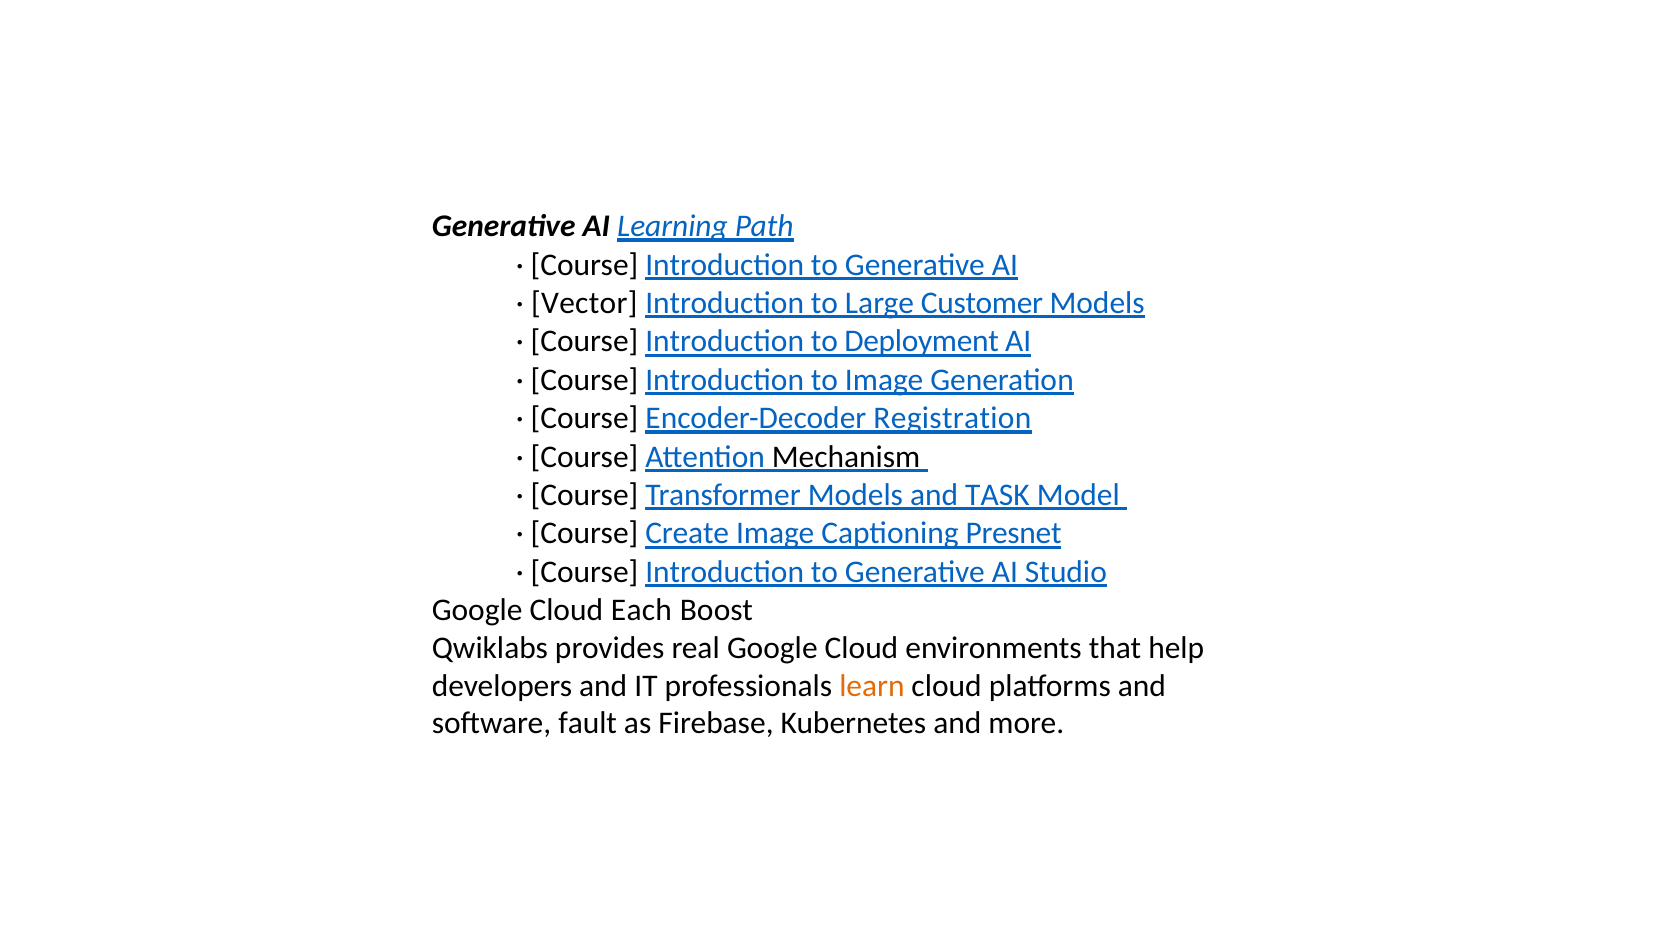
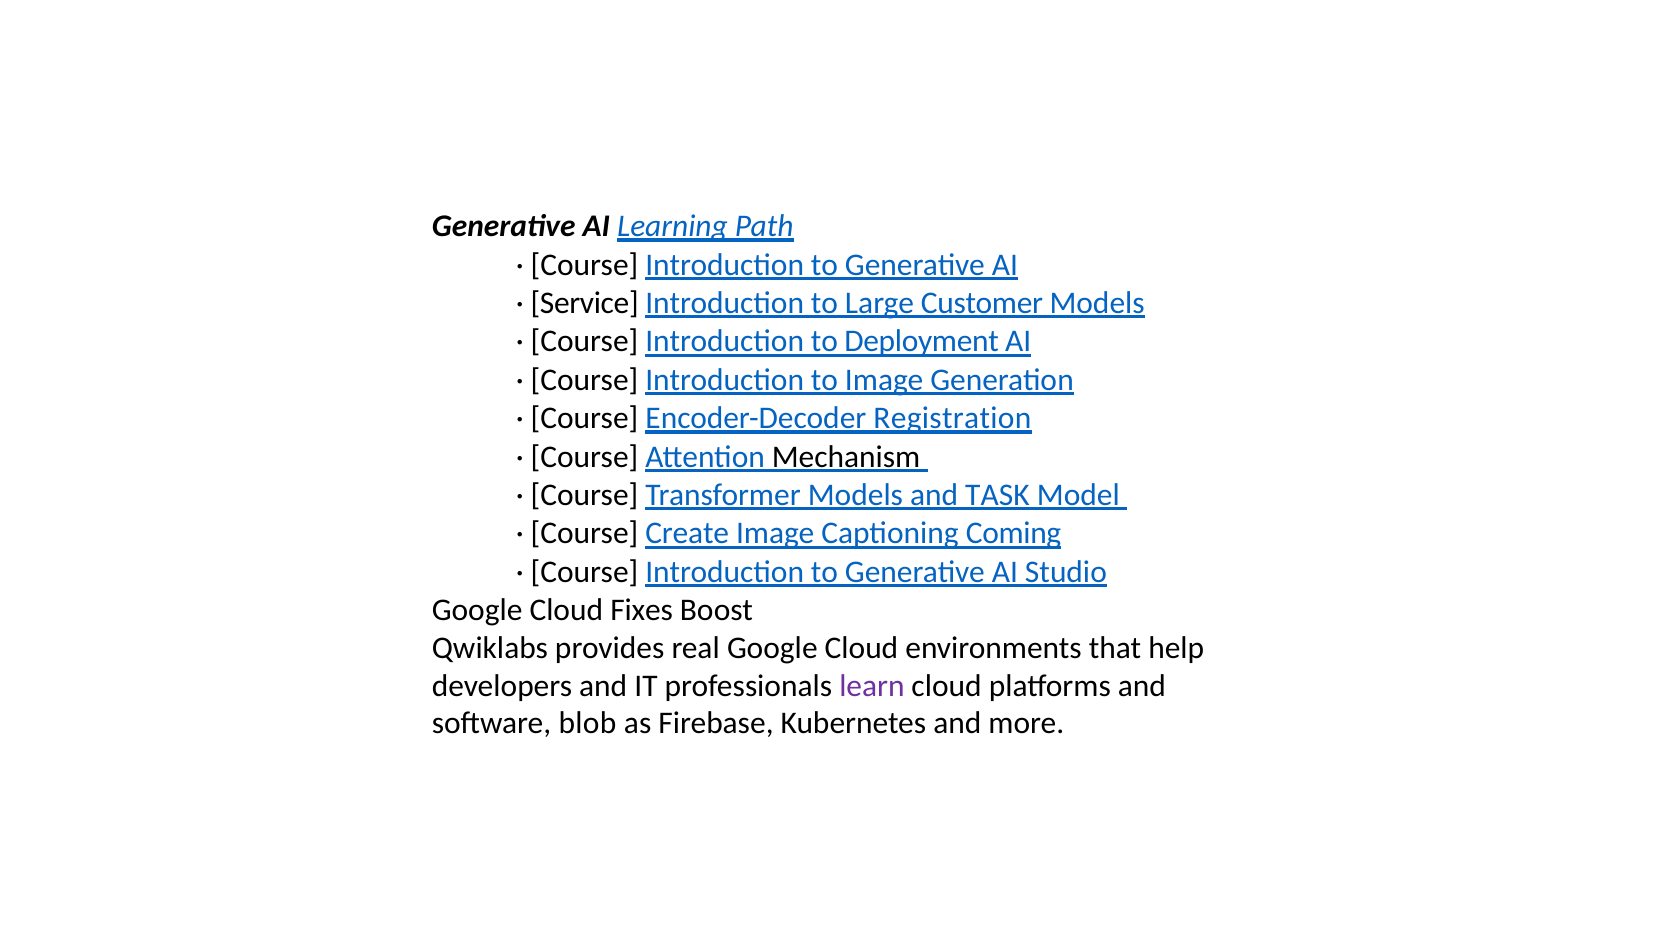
Vector: Vector -> Service (585, 303)
Presnet: Presnet -> Coming (1014, 533)
Each: Each -> Fixes (642, 610)
learn colour: orange -> purple (872, 686)
fault: fault -> blob (587, 724)
